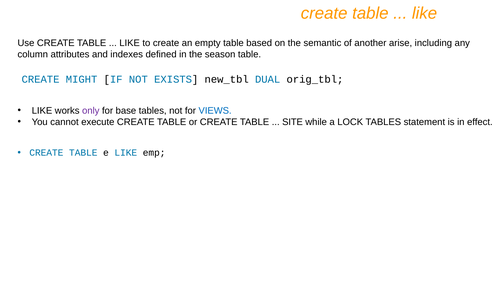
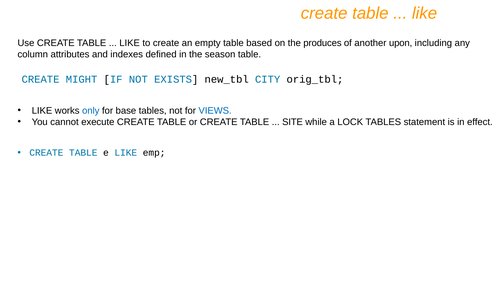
semantic: semantic -> produces (322, 43)
arise: arise -> upon (401, 43)
DUAL: DUAL -> CITY (268, 79)
only colour: purple -> blue (91, 110)
